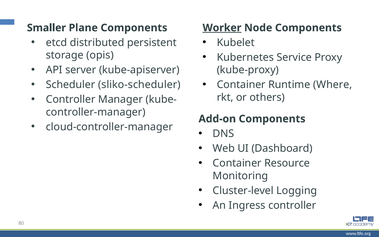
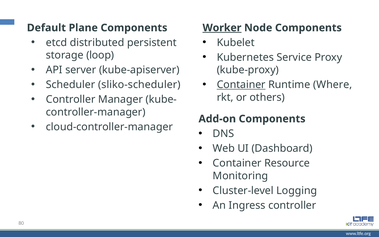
Smaller: Smaller -> Default (46, 28)
opis: opis -> loop (100, 55)
Container underline: none -> present (241, 85)
